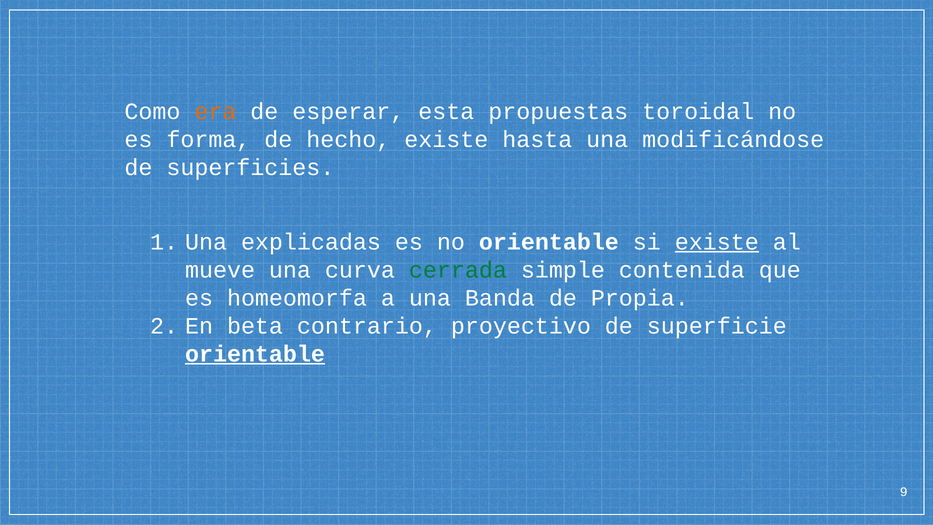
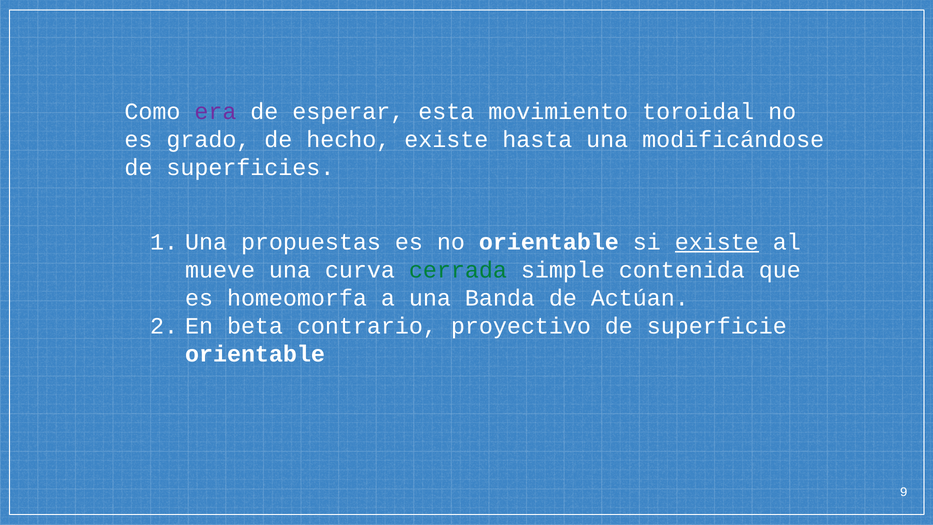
era colour: orange -> purple (215, 111)
propuestas: propuestas -> movimiento (558, 111)
forma: forma -> grado (208, 139)
explicadas: explicadas -> propuestas (311, 242)
Propia: Propia -> Actúan (640, 298)
orientable underline: present -> none (255, 354)
